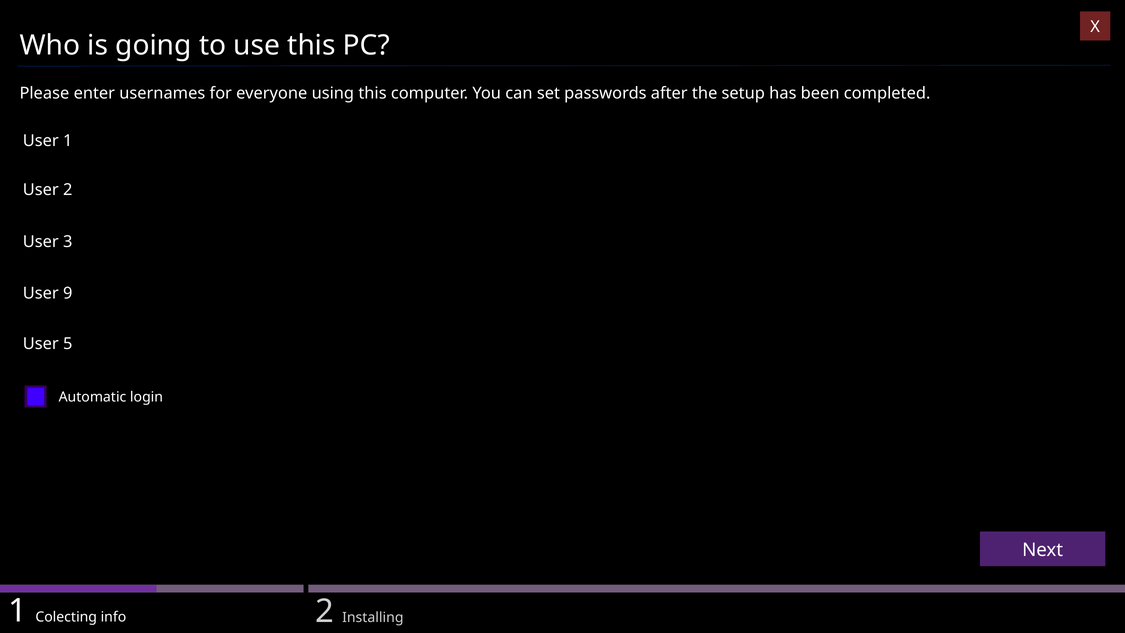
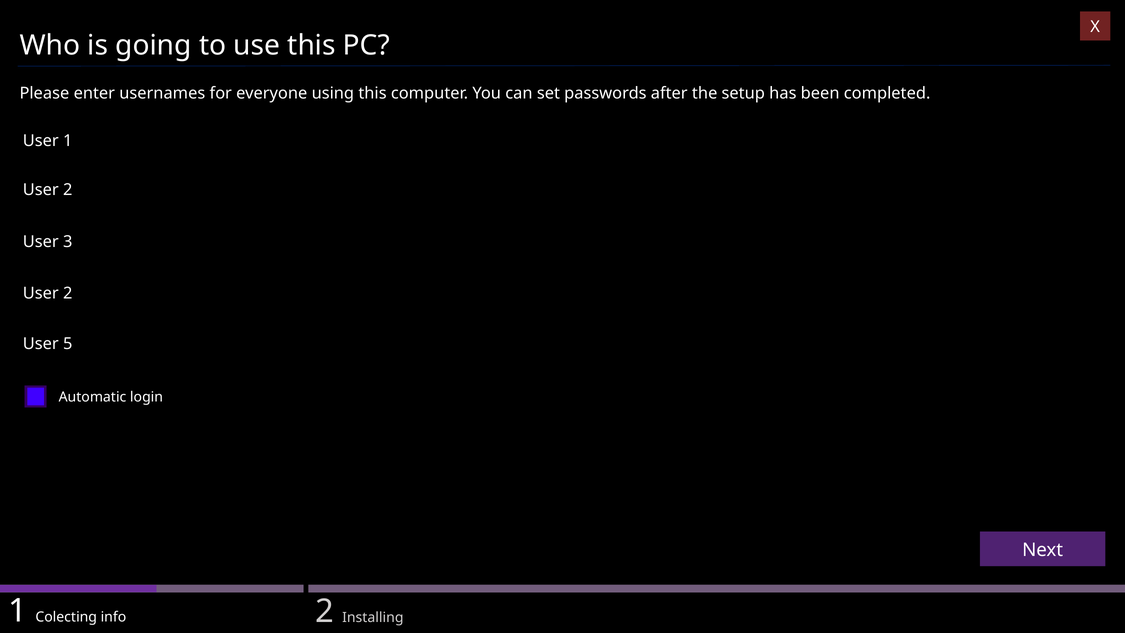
9: 9 -> 2 (68, 293)
